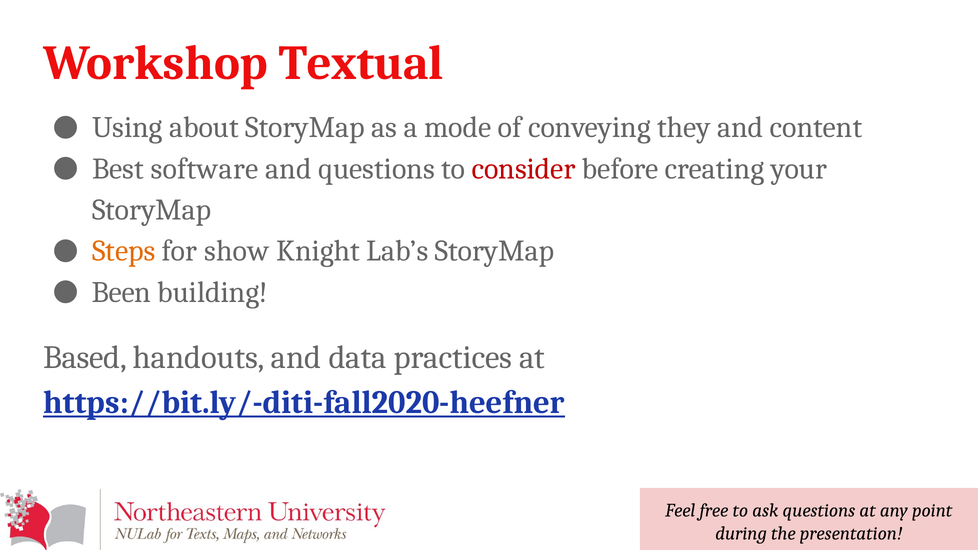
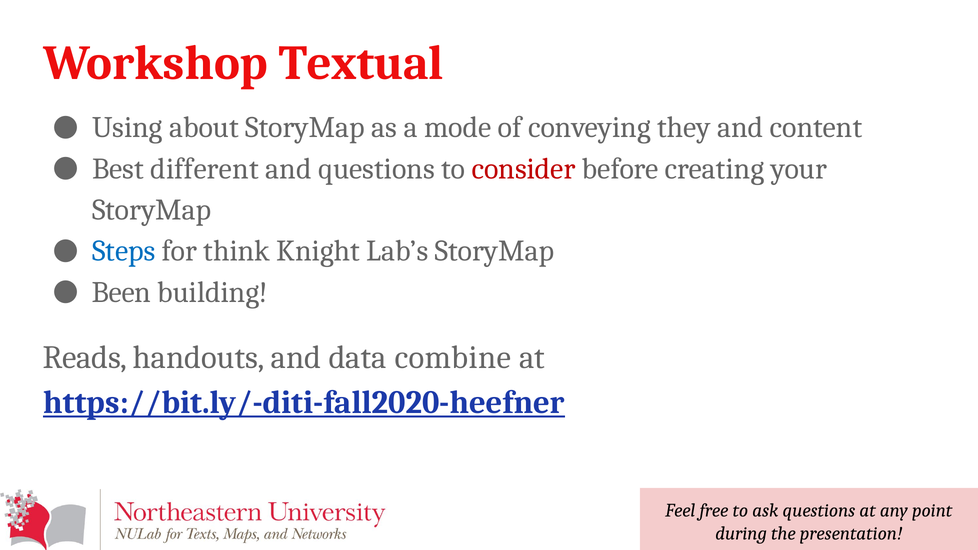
software: software -> different (205, 169)
Steps colour: orange -> blue (124, 251)
show: show -> think (237, 251)
Based: Based -> Reads (85, 358)
practices: practices -> combine (453, 358)
